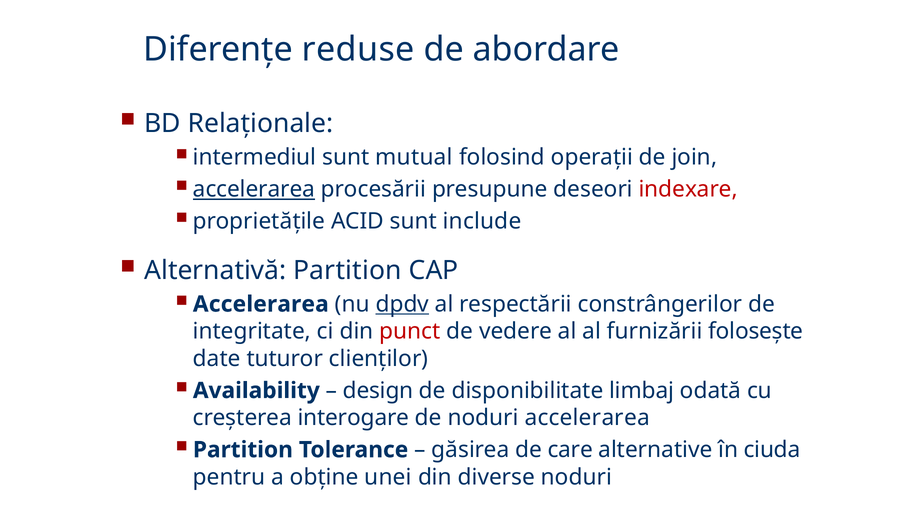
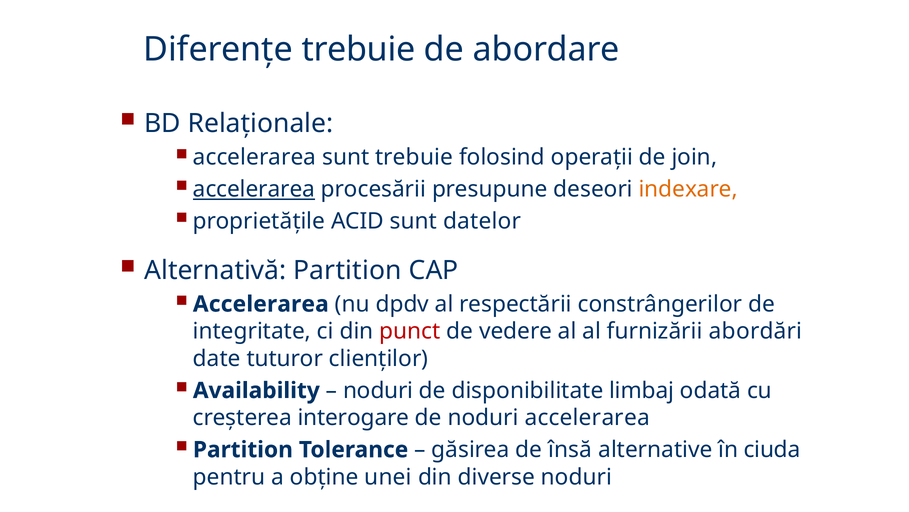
Diferențe reduse: reduse -> trebuie (358, 49)
intermediul: intermediul -> accelerarea (255, 157)
sunt mutual: mutual -> trebuie (414, 157)
indexare colour: red -> orange (688, 189)
include: include -> datelor (482, 221)
dpdv underline: present -> none (402, 304)
folosește: folosește -> abordări (756, 331)
design: design -> noduri (378, 390)
care: care -> însă (570, 449)
